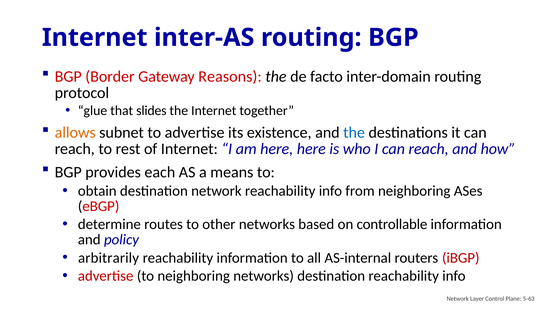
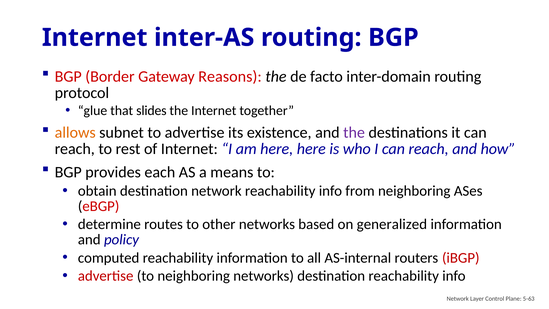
the colour: blue -> purple (354, 133)
controllable: controllable -> generalized (392, 224)
arbitrarily: arbitrarily -> computed (109, 258)
